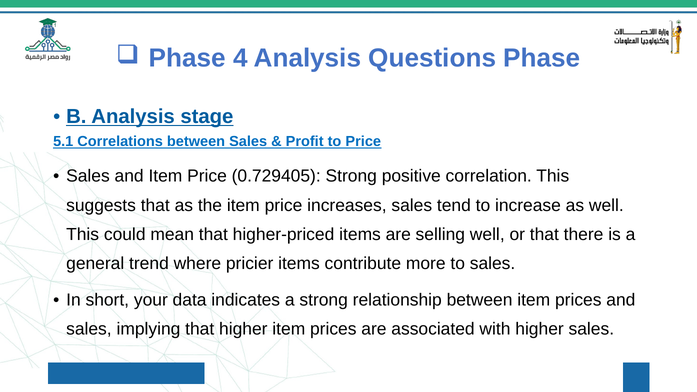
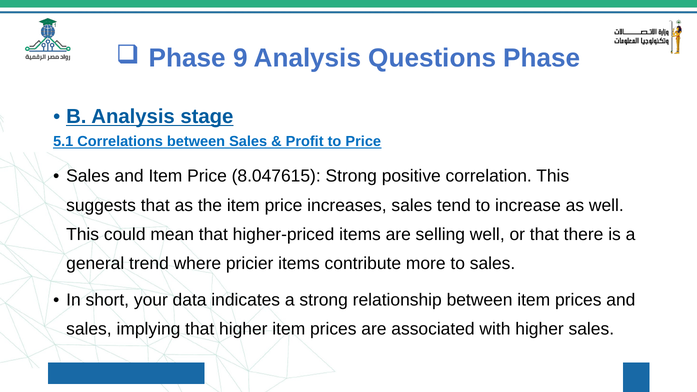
4: 4 -> 9 (240, 58)
0.729405: 0.729405 -> 8.047615 (276, 176)
